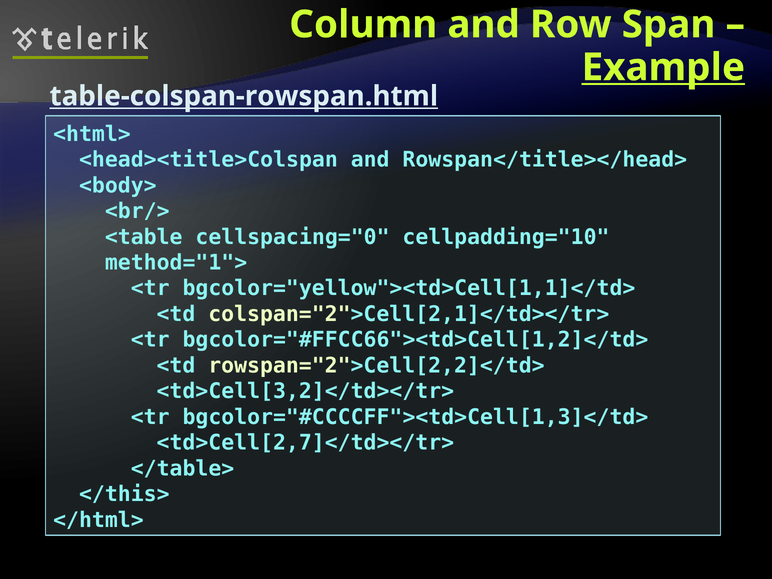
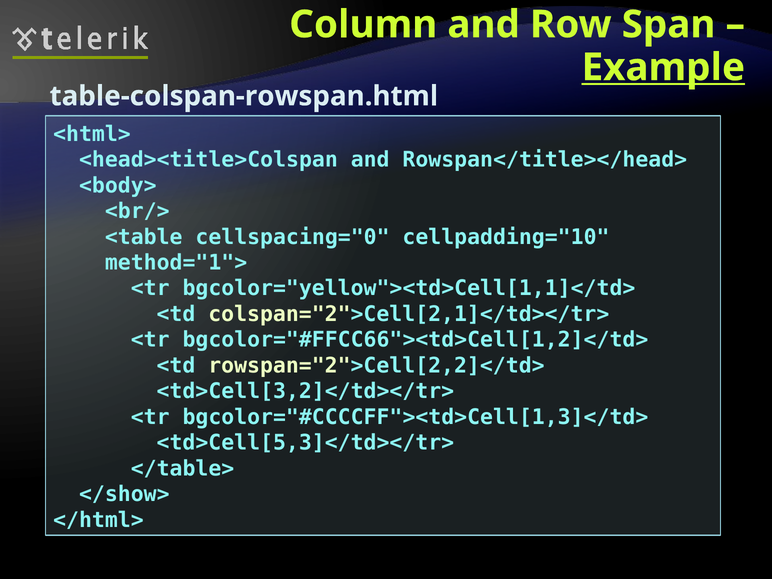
table-colspan-rowspan.html underline: present -> none (244, 96)
<td>Cell[2,7]</td></tr>: <td>Cell[2,7]</td></tr> -> <td>Cell[5,3]</td></tr> (305, 443)
</this>: </this> -> </show> (124, 494)
